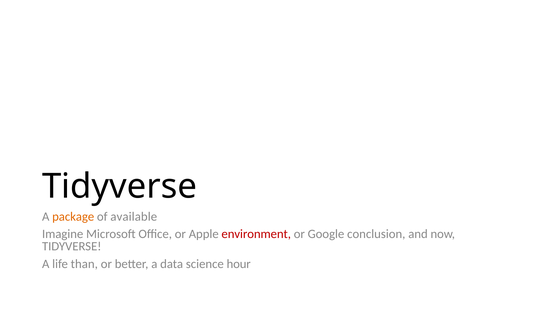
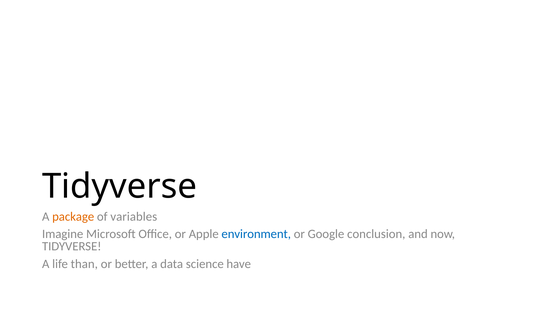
available: available -> variables (134, 217)
environment colour: red -> blue (256, 234)
hour: hour -> have (239, 264)
